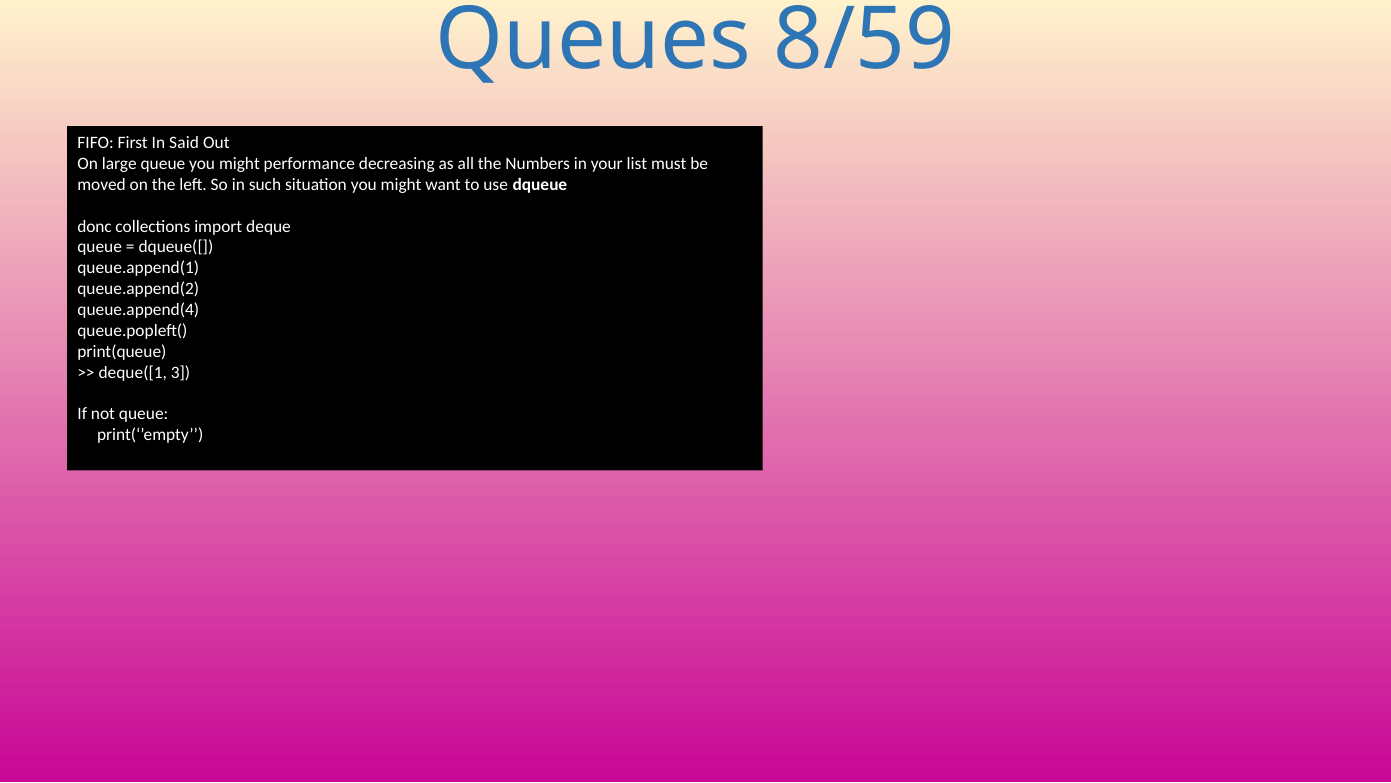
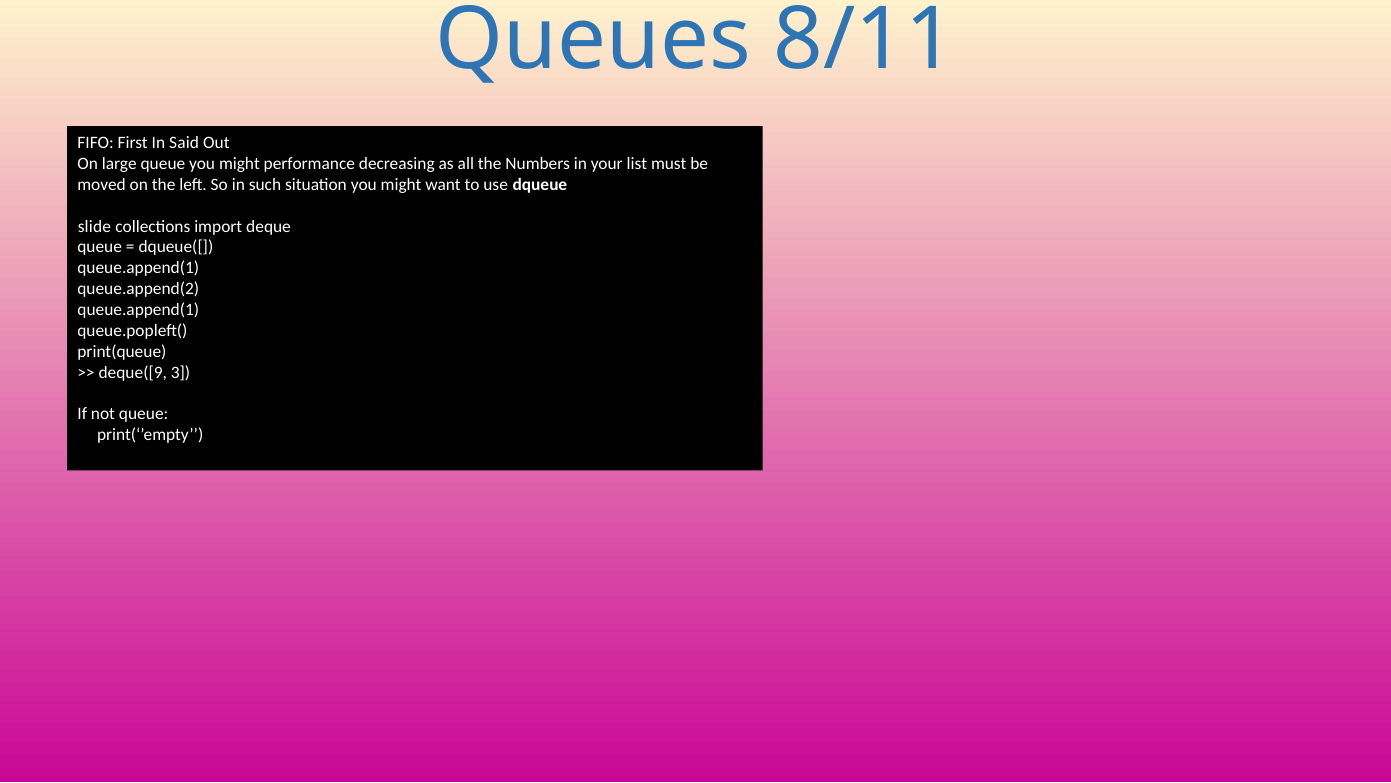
8/59: 8/59 -> 8/11 (864, 40)
donc: donc -> slide (94, 226)
queue.append(4: queue.append(4 -> queue.append(1 (138, 310)
deque([1: deque([1 -> deque([9 (133, 372)
